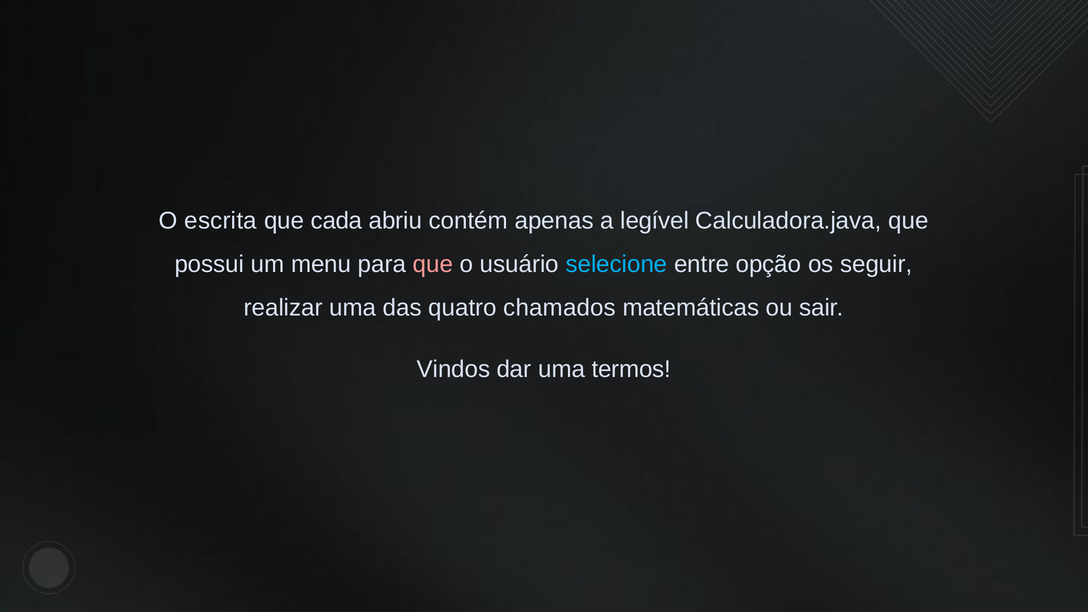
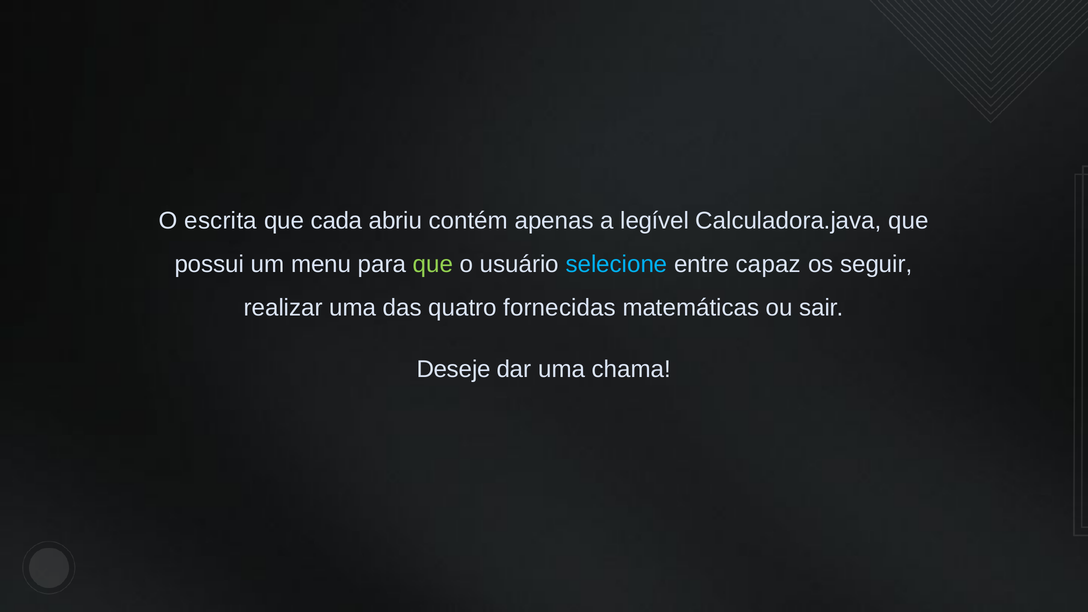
que colour: pink -> light green (433, 264)
opção: opção -> capaz (768, 264)
chamados: chamados -> fornecidas (560, 308)
Vindos: Vindos -> Deseje (454, 369)
termos: termos -> chama (631, 369)
